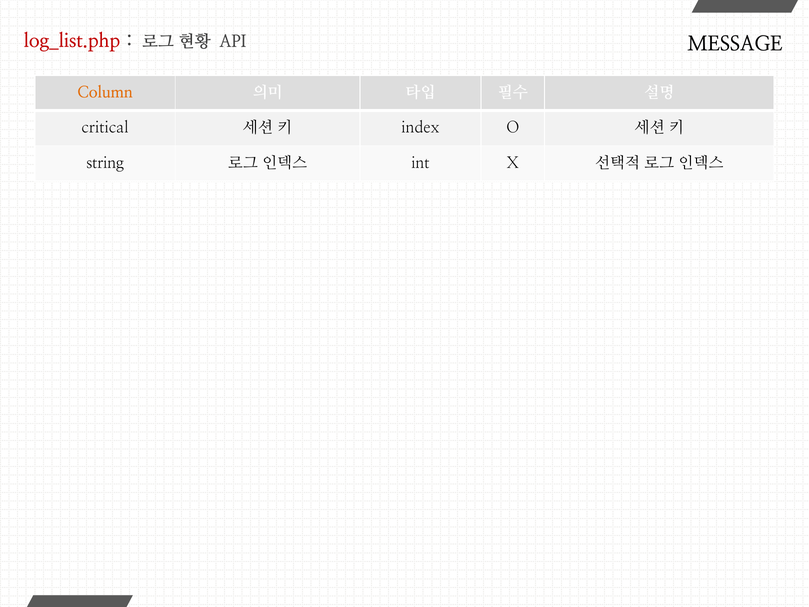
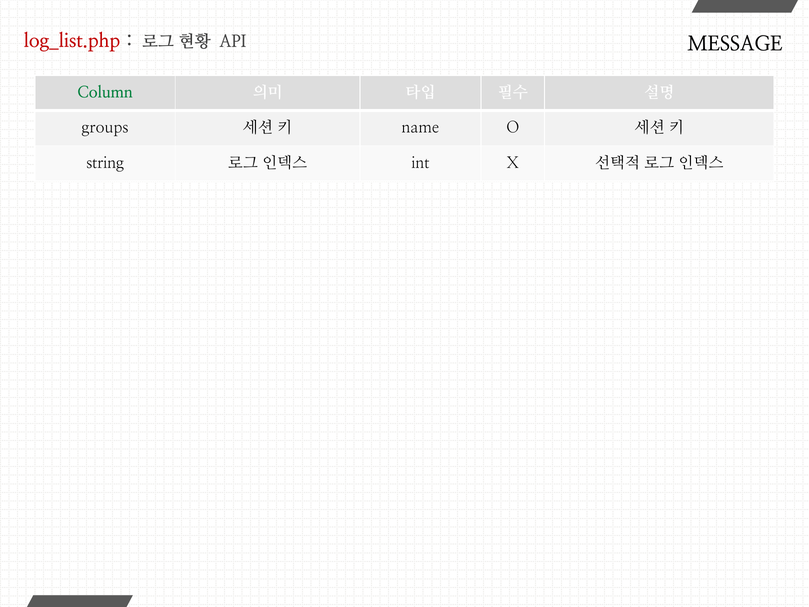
Column colour: orange -> green (105, 93)
critical: critical -> groups (105, 128)
index: index -> name (420, 128)
